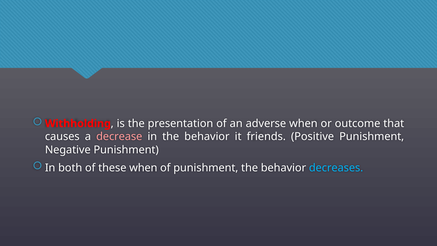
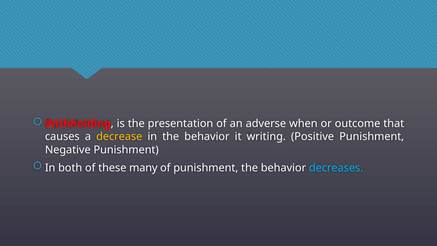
decrease colour: pink -> yellow (119, 137)
friends: friends -> writing (266, 137)
these when: when -> many (143, 168)
